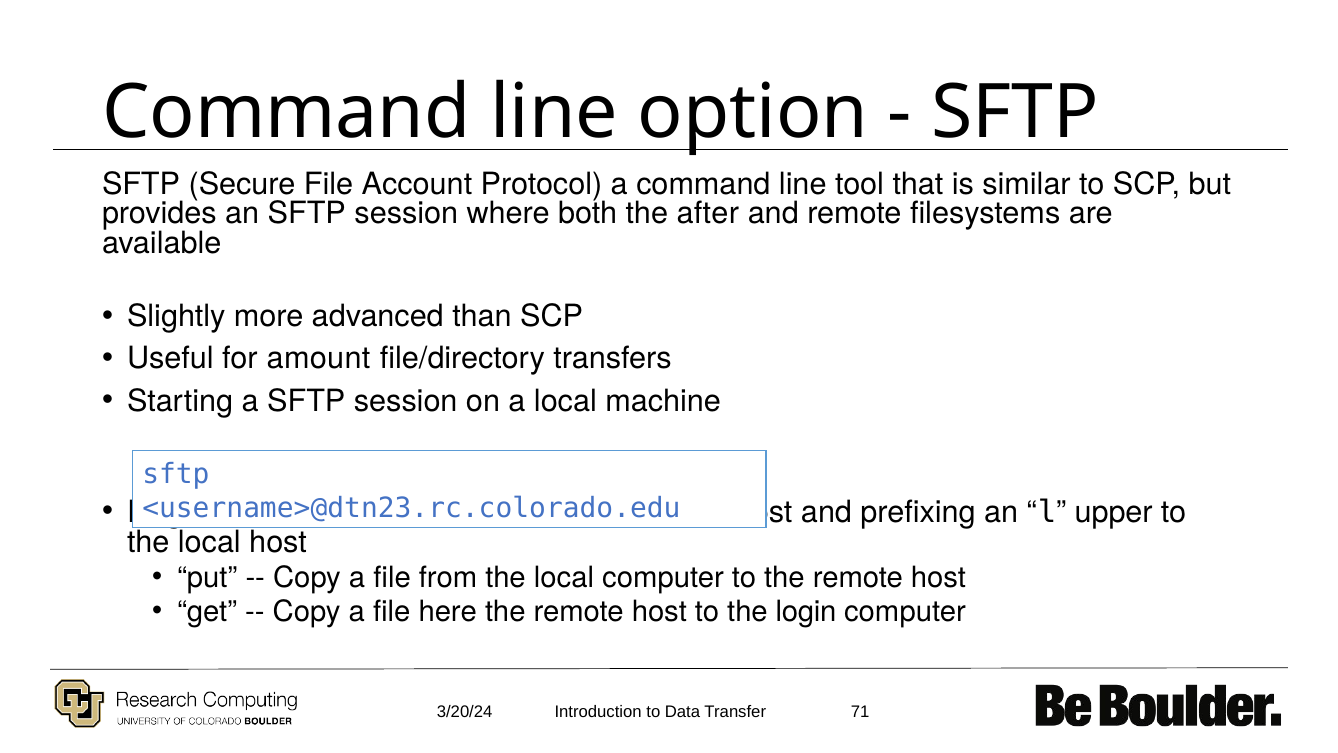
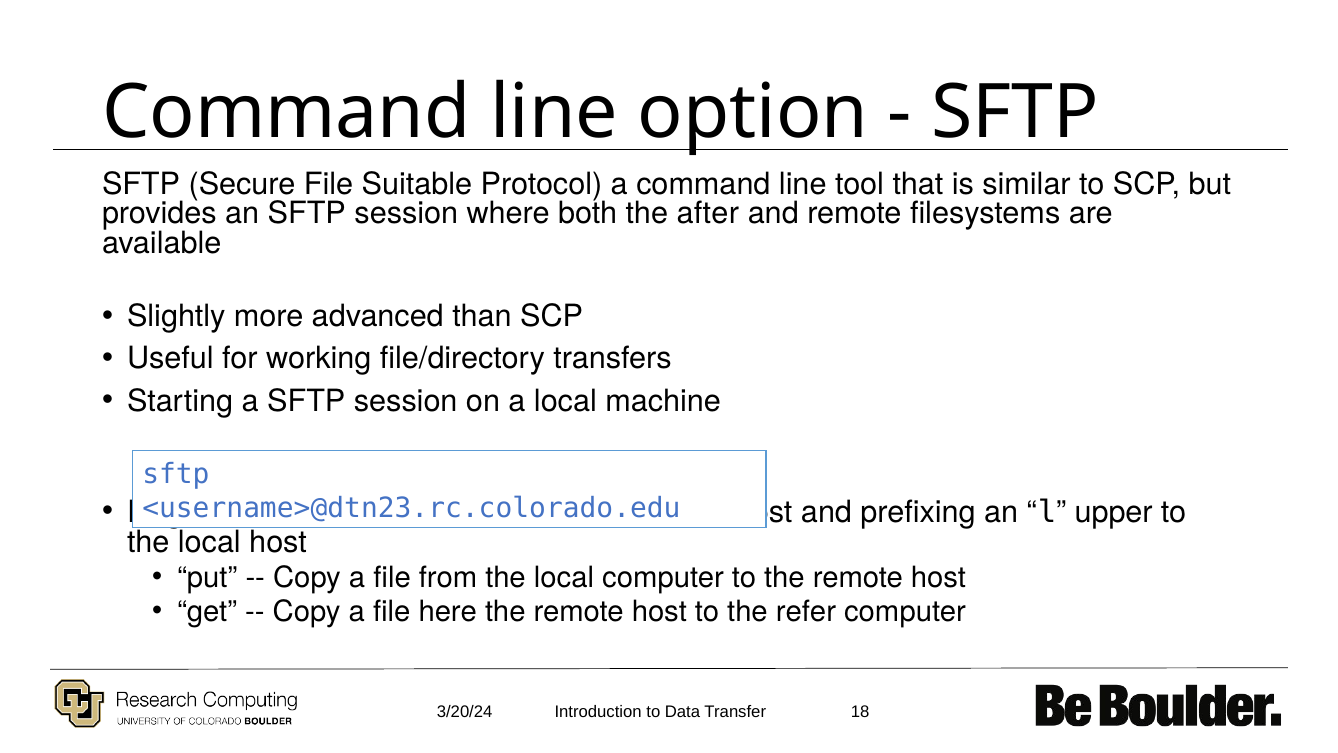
Account: Account -> Suitable (417, 184)
amount: amount -> working (319, 359)
the login: login -> refer (806, 612)
71: 71 -> 18 (860, 712)
